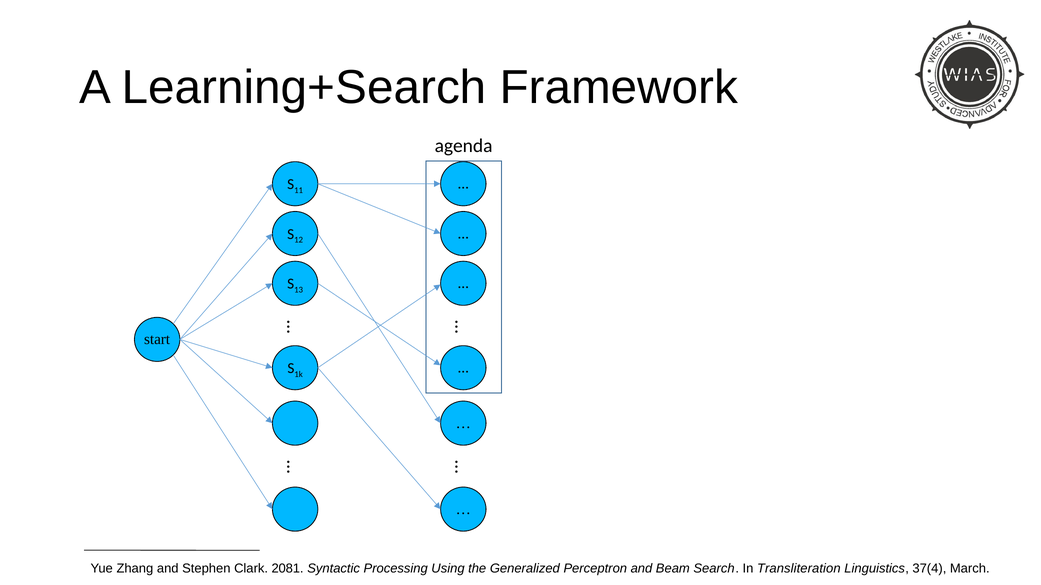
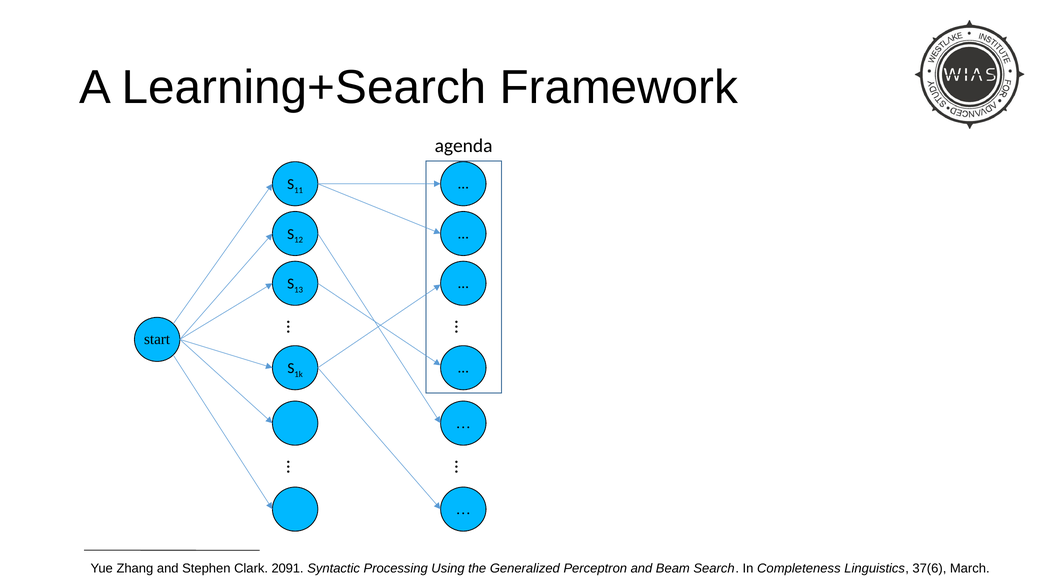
2081: 2081 -> 2091 (288, 569)
Transliteration: Transliteration -> Completeness (799, 569)
37(4: 37(4 -> 37(6 (929, 569)
